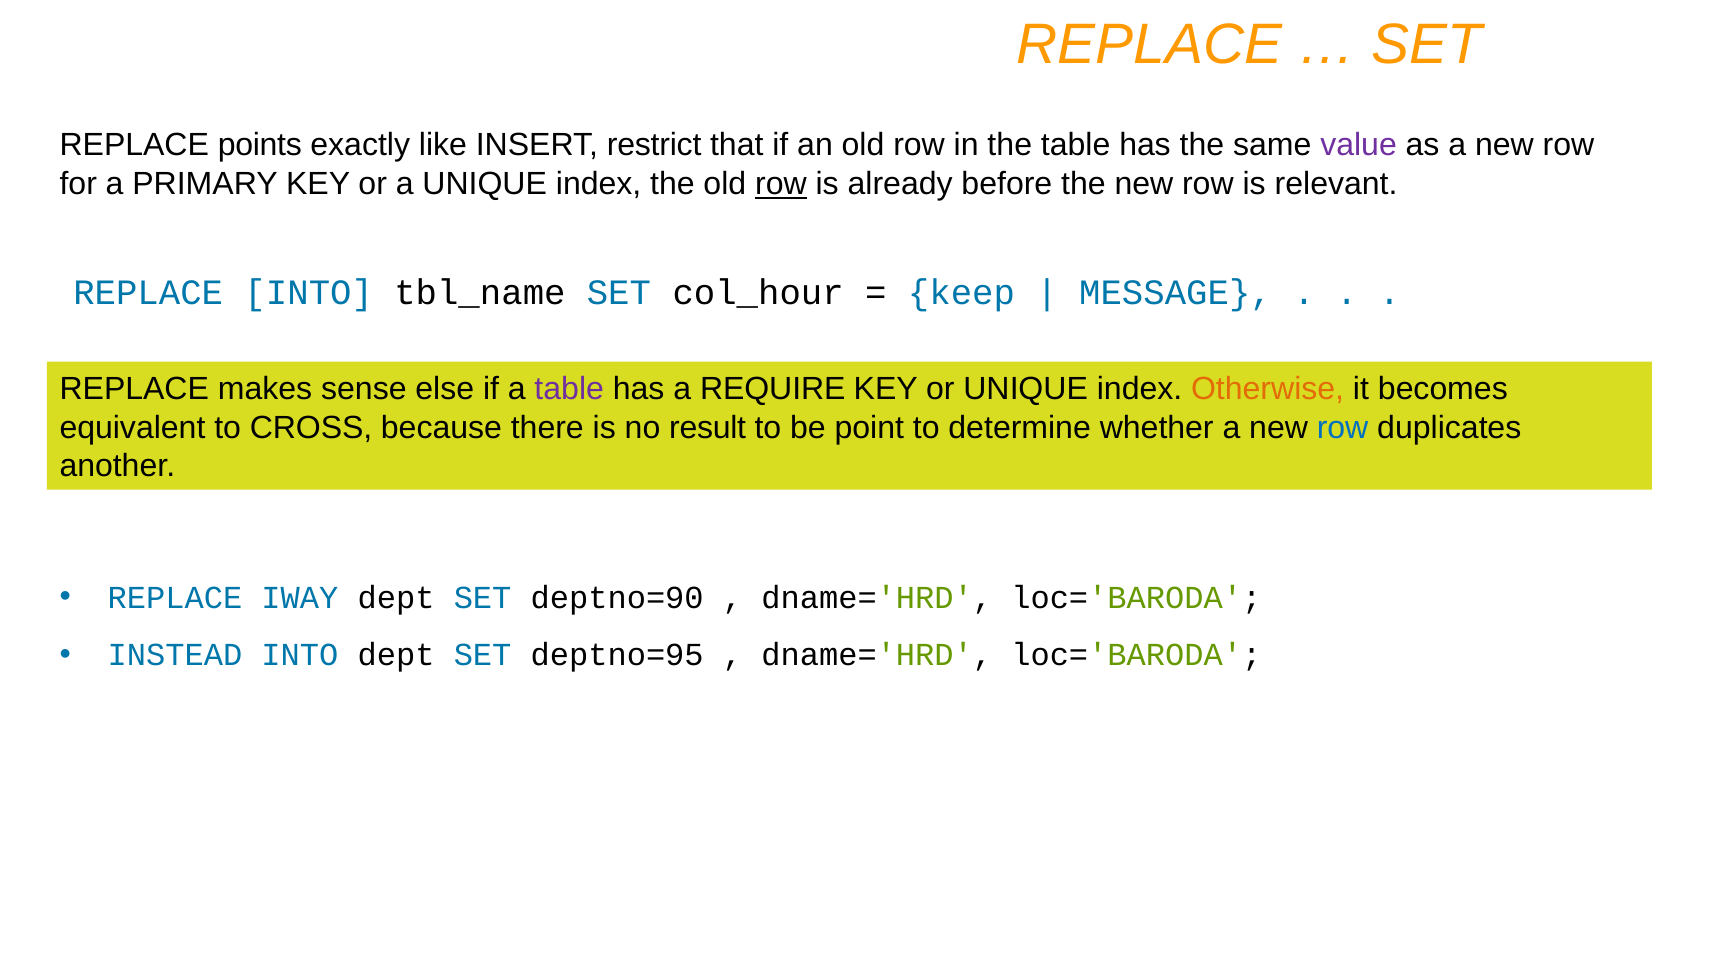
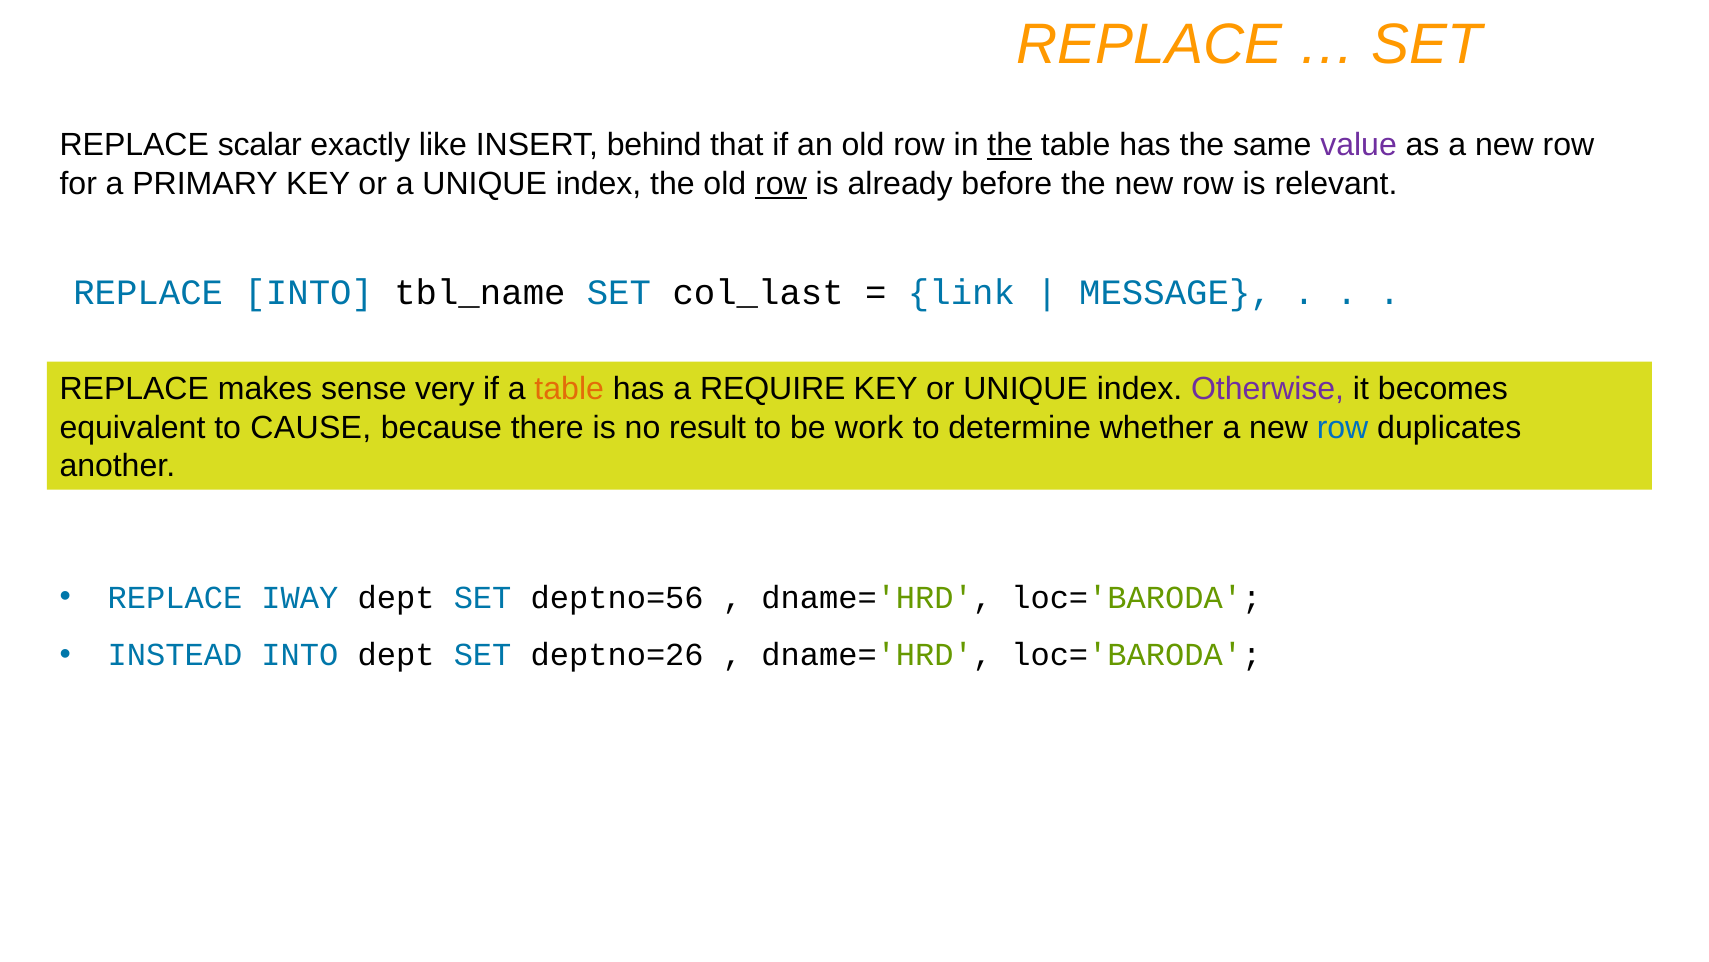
points: points -> scalar (260, 145)
restrict: restrict -> behind (654, 145)
the underline: none -> present (1010, 145)
col_hour: col_hour -> col_last (758, 292)
keep: keep -> link (961, 292)
else: else -> very (445, 389)
table colour: purple -> orange (569, 389)
Otherwise colour: orange -> purple (1268, 389)
CROSS: CROSS -> CAUSE (311, 427)
point: point -> work (869, 427)
deptno=90: deptno=90 -> deptno=56 (617, 597)
deptno=95: deptno=95 -> deptno=26 (617, 655)
